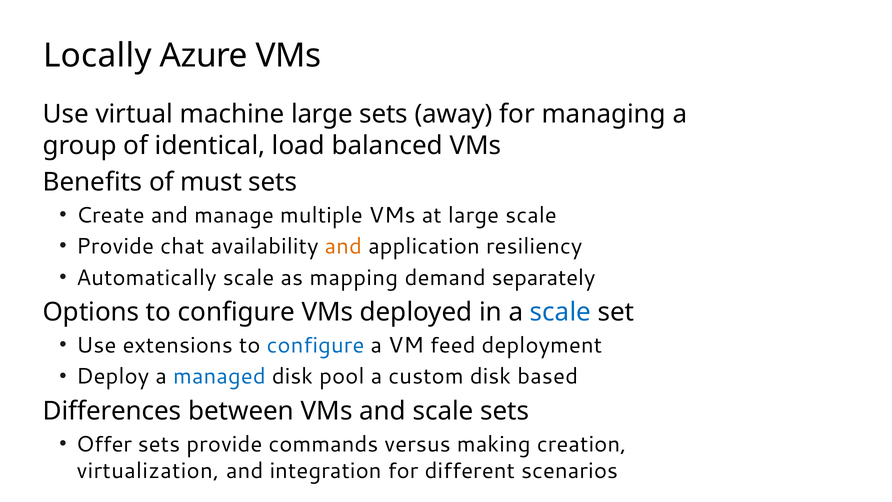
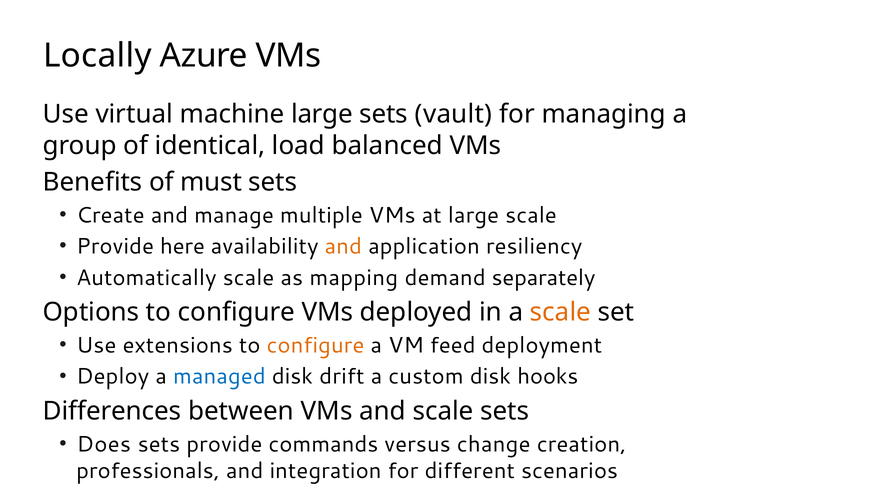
away: away -> vault (454, 114)
chat: chat -> here (182, 246)
scale colour: blue -> orange (560, 312)
configure colour: blue -> orange (315, 345)
pool: pool -> drift (342, 376)
based: based -> hooks (548, 376)
Offer: Offer -> Does (104, 444)
making: making -> change (494, 444)
virtualization: virtualization -> professionals (148, 471)
